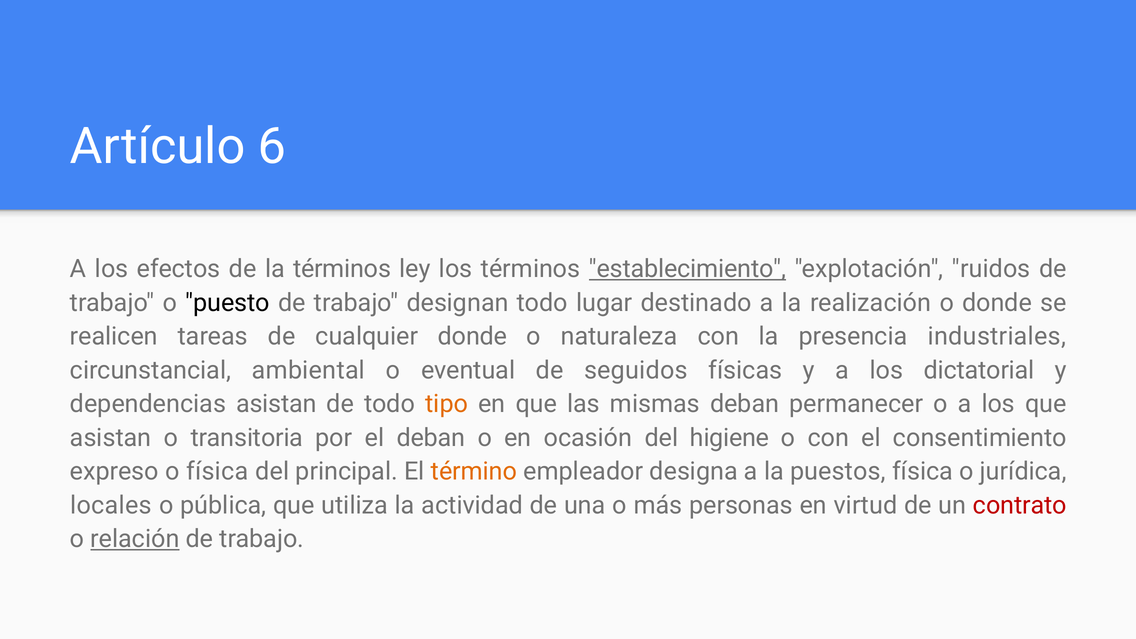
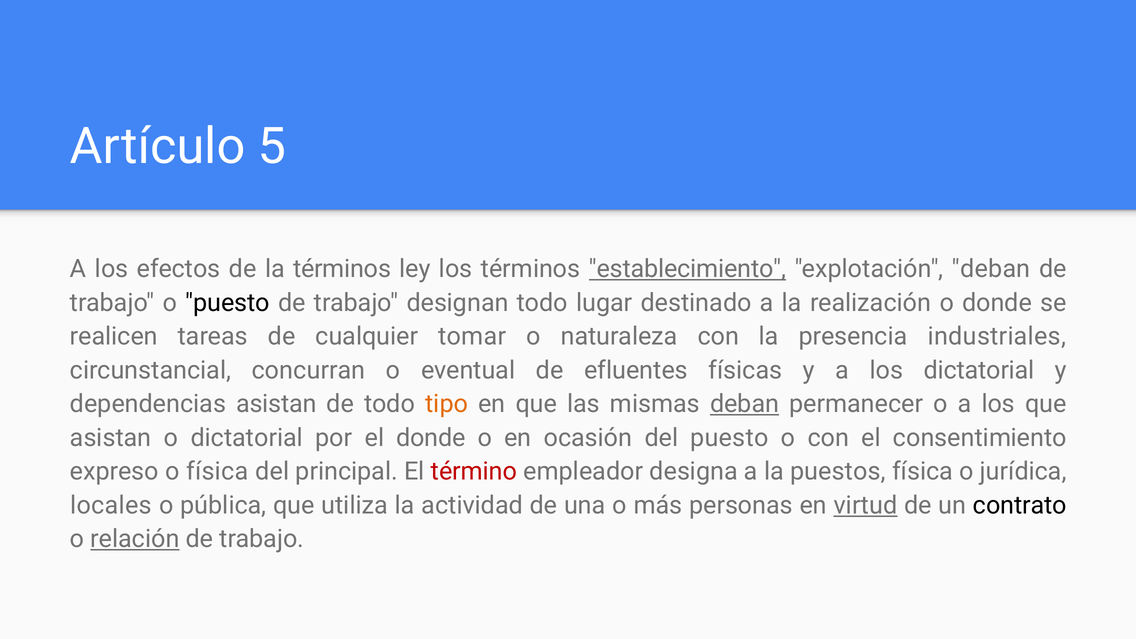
6: 6 -> 5 (272, 147)
explotación ruidos: ruidos -> deban (991, 269)
cualquier donde: donde -> tomar (472, 337)
ambiental: ambiental -> concurran (309, 370)
seguidos: seguidos -> efluentes (636, 370)
deban underline: none -> present (745, 404)
o transitoria: transitoria -> dictatorial (247, 438)
el deban: deban -> donde (431, 438)
del higiene: higiene -> puesto (729, 438)
término colour: orange -> red (474, 471)
virtud underline: none -> present (865, 505)
contrato colour: red -> black (1020, 505)
